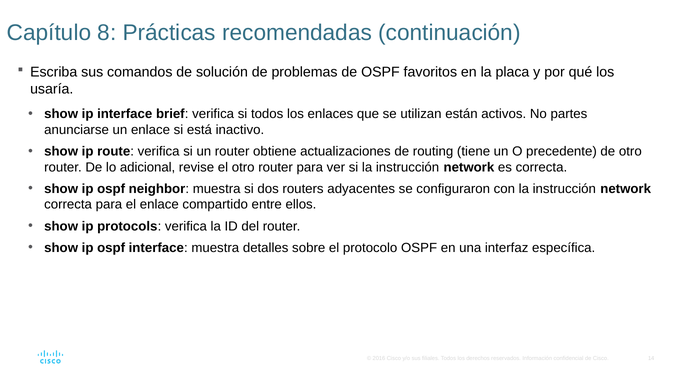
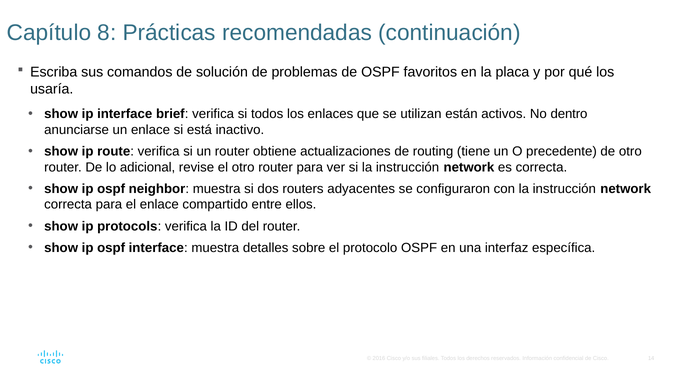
partes: partes -> dentro (569, 114)
